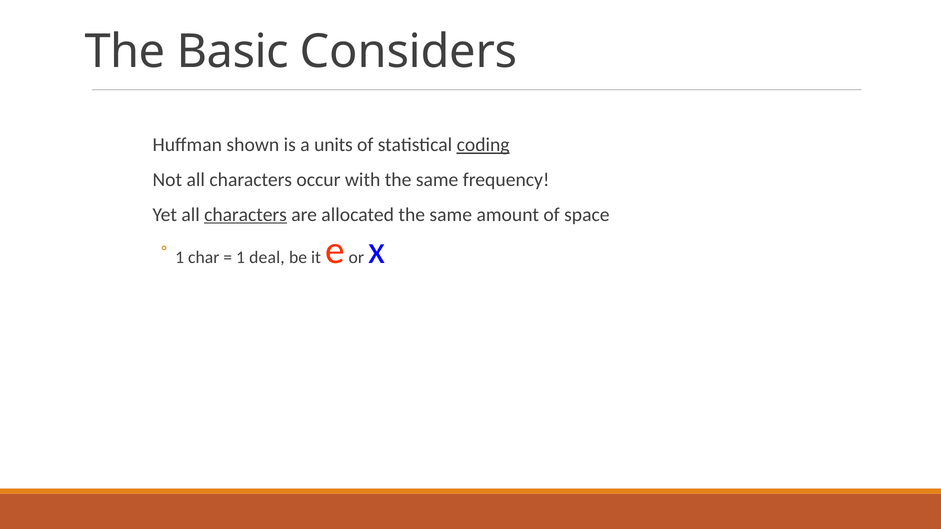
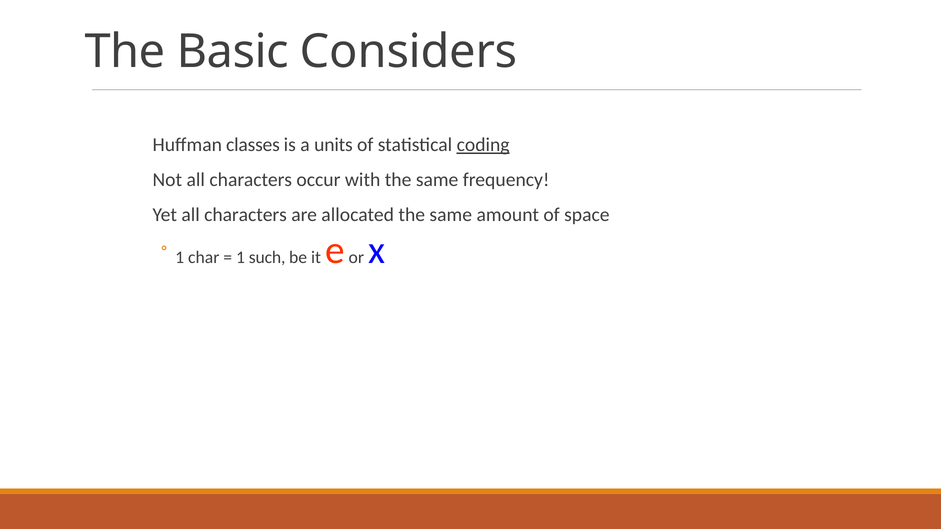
shown: shown -> classes (253, 145)
characters underline: present -> none (246, 215)
deal: deal -> such (267, 257)
